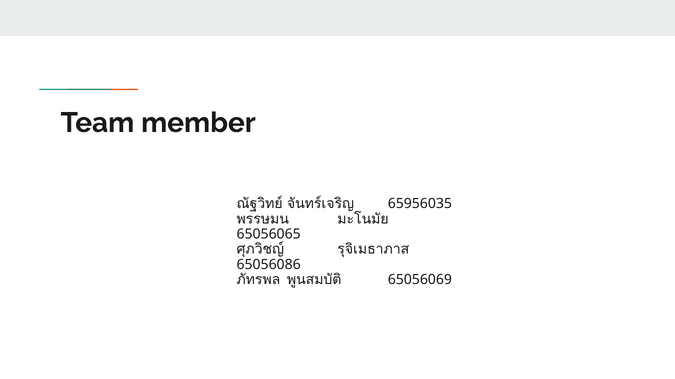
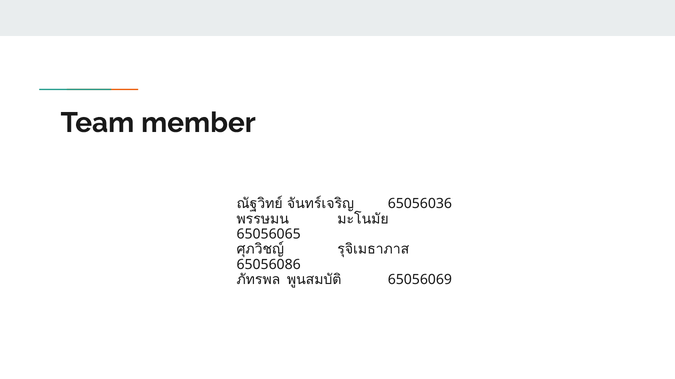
65956035: 65956035 -> 65056036 (420, 204)
